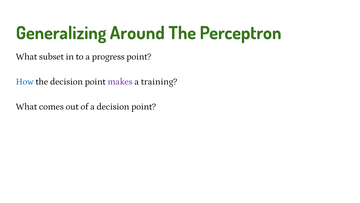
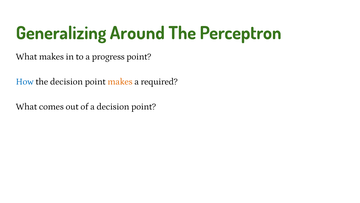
What subset: subset -> makes (51, 57)
makes colour: purple -> orange (120, 81)
training: training -> required (159, 81)
